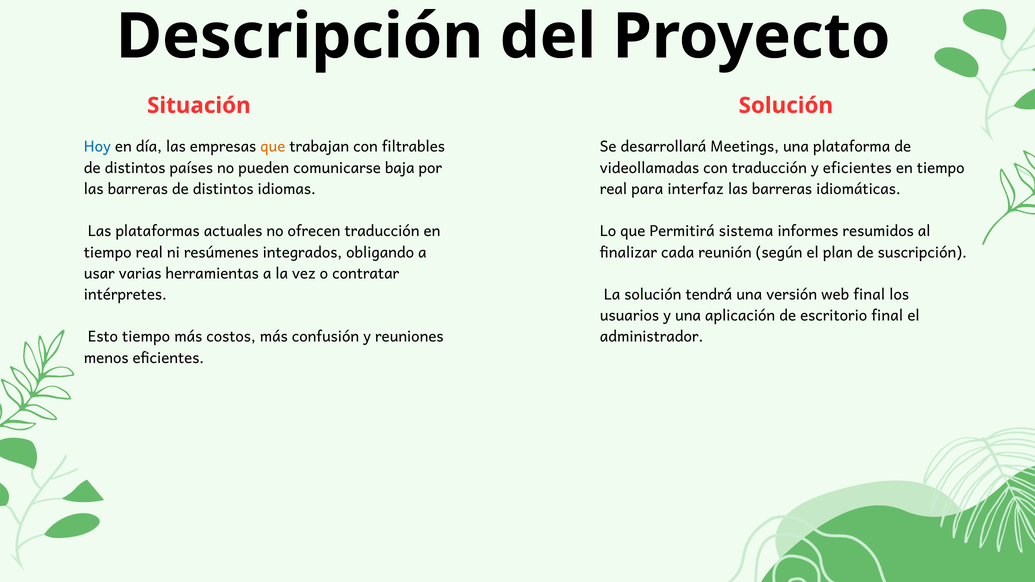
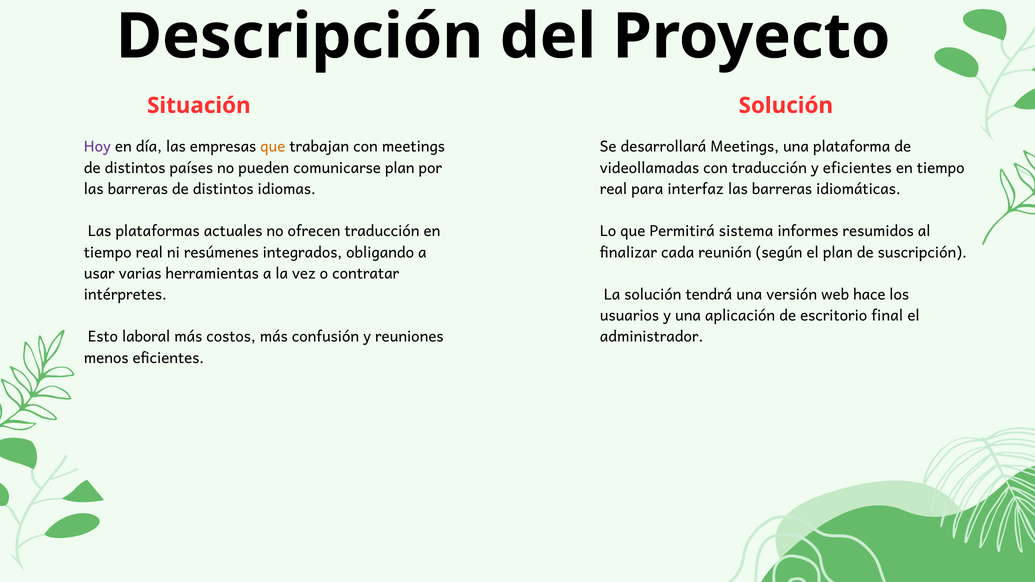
Hoy colour: blue -> purple (97, 147)
con filtrables: filtrables -> meetings (413, 147)
comunicarse baja: baja -> plan (400, 168)
web final: final -> hace (869, 295)
Esto tiempo: tiempo -> laboral (146, 337)
